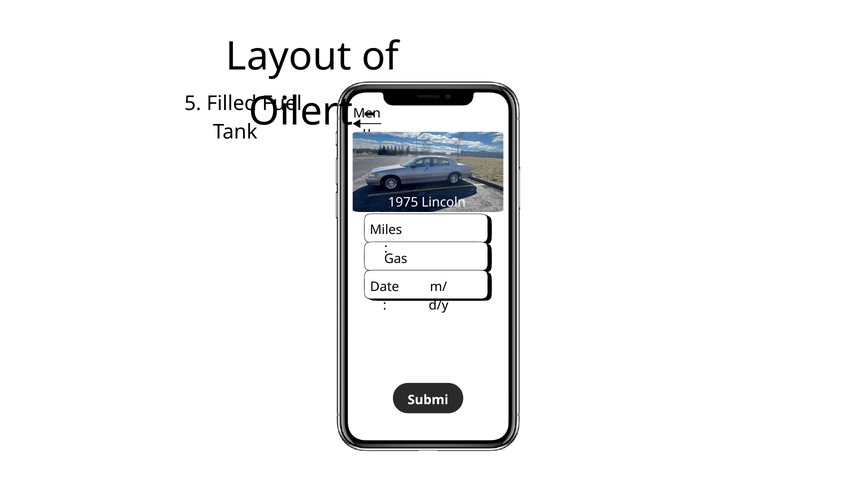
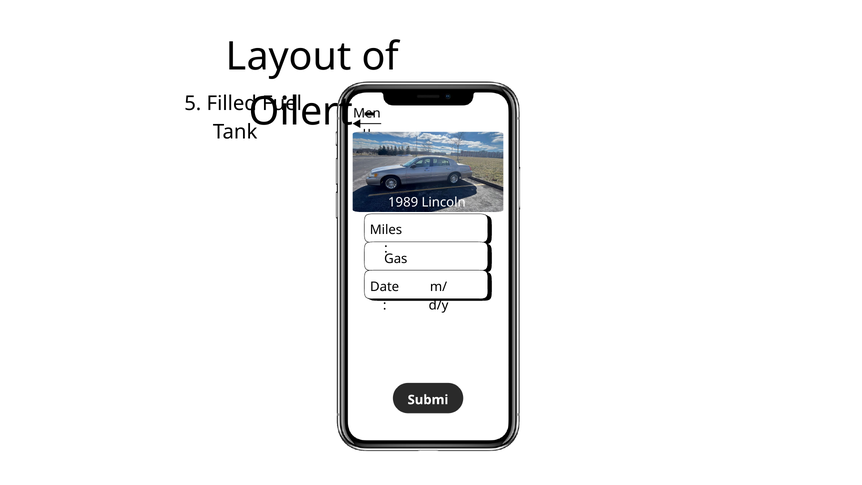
1975: 1975 -> 1989 (403, 202)
